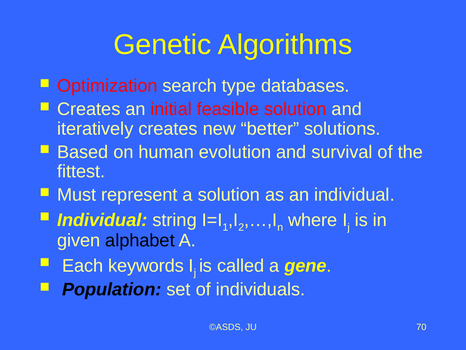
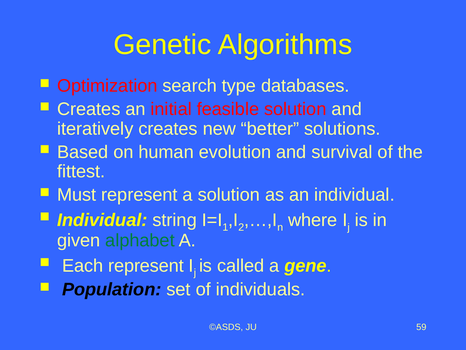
alphabet colour: black -> green (140, 240)
Each keywords: keywords -> represent (146, 265)
70: 70 -> 59 (421, 327)
